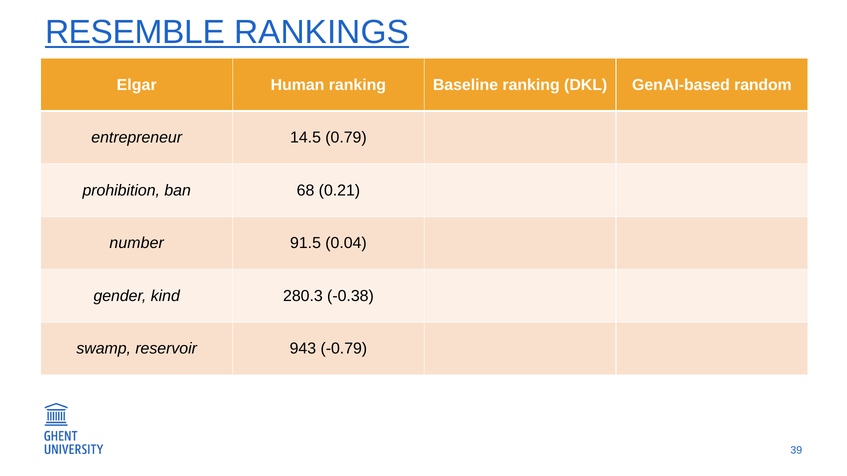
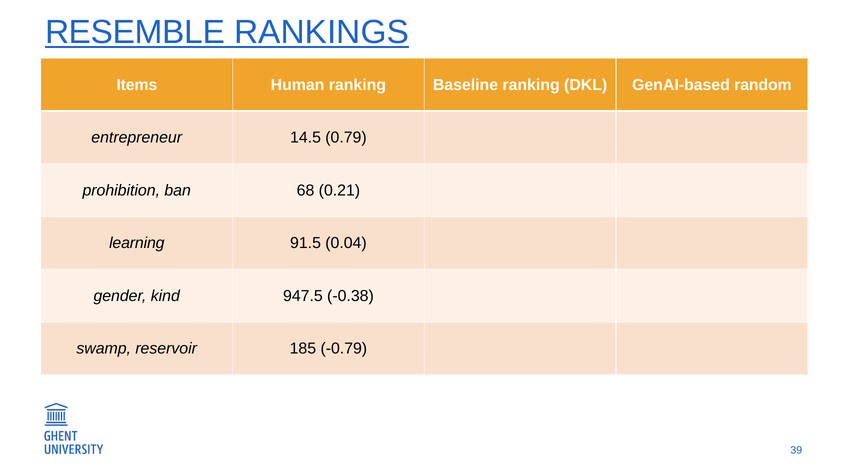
Elgar: Elgar -> Items (137, 85)
number: number -> learning (137, 243)
280.3: 280.3 -> 947.5 (303, 296)
943: 943 -> 185 (303, 349)
